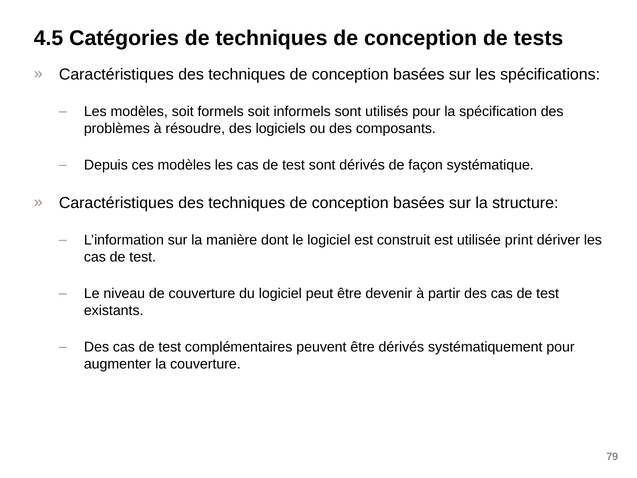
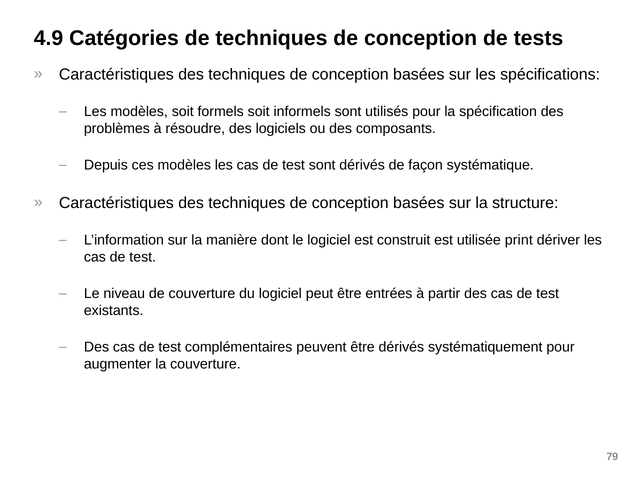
4.5: 4.5 -> 4.9 (49, 38)
devenir: devenir -> entrées (389, 294)
